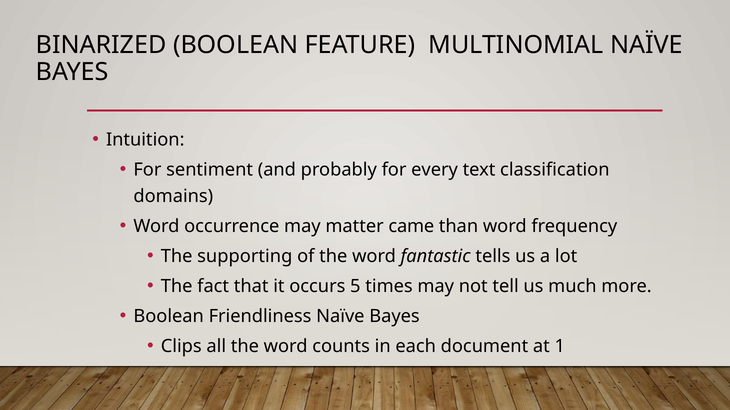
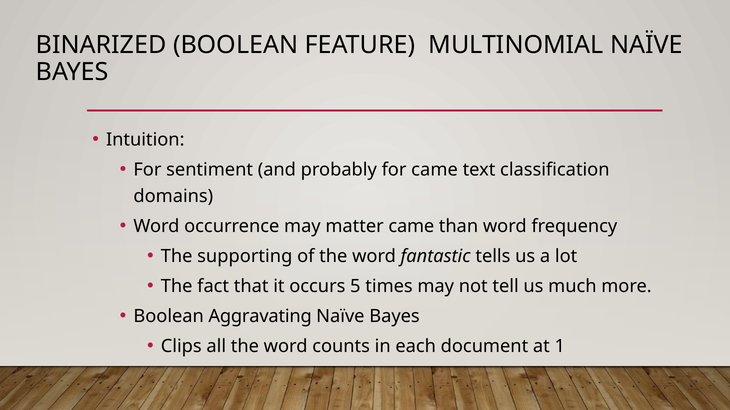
for every: every -> came (435, 170)
Friendliness: Friendliness -> Aggravating (260, 317)
